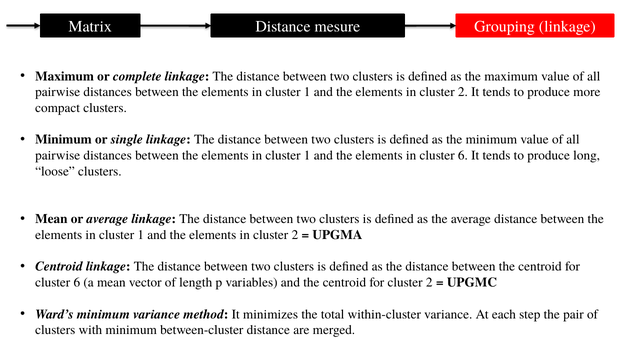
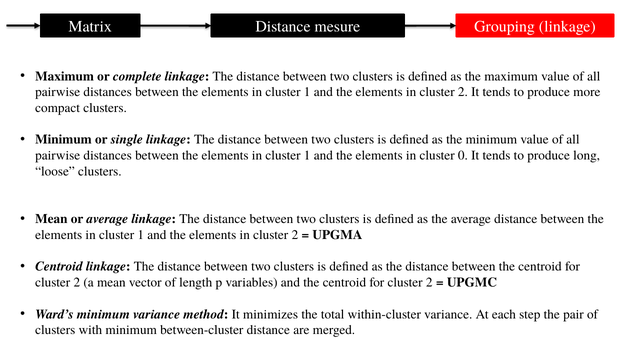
in cluster 6: 6 -> 0 (463, 155)
6: 6 -> 2 (77, 282)
